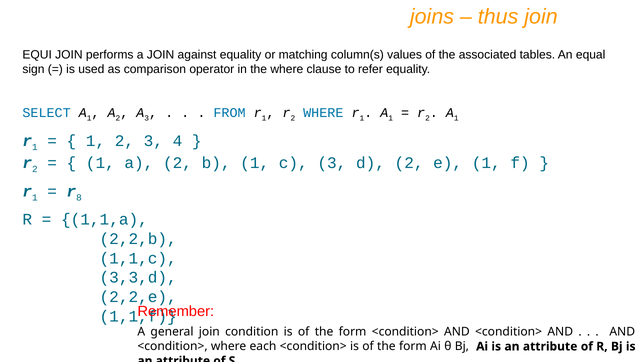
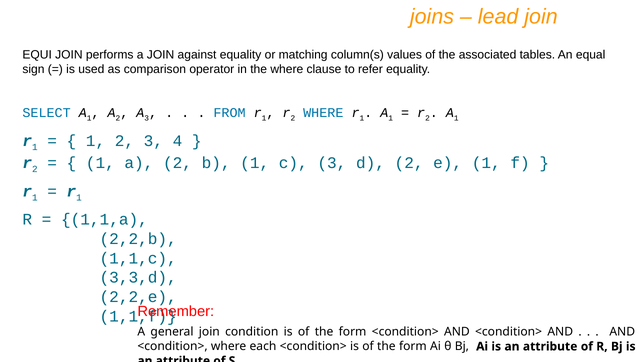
thus: thus -> lead (498, 17)
8: 8 -> 1 (79, 197)
